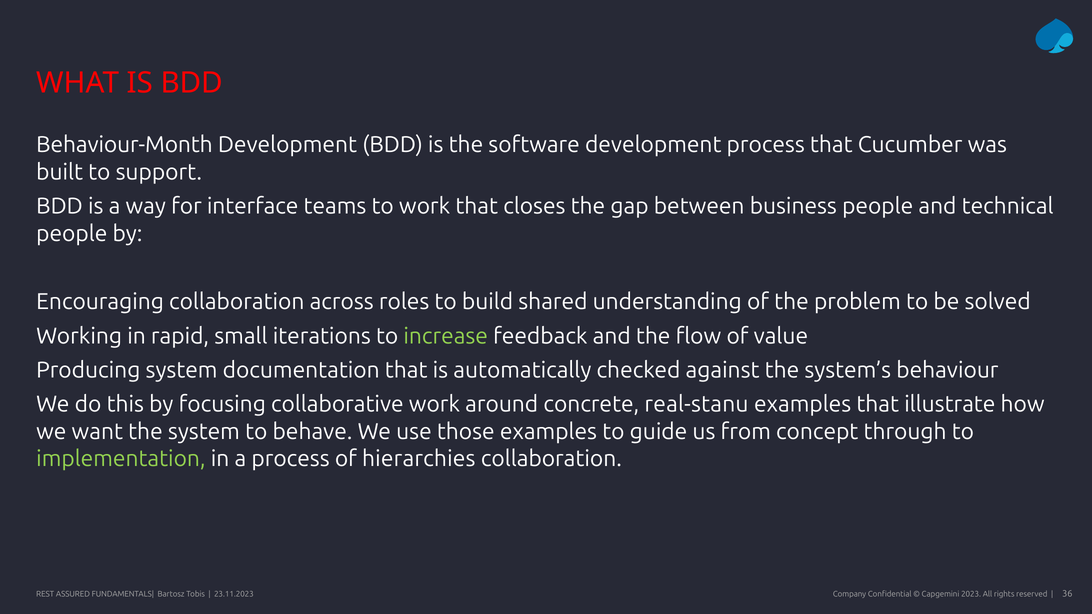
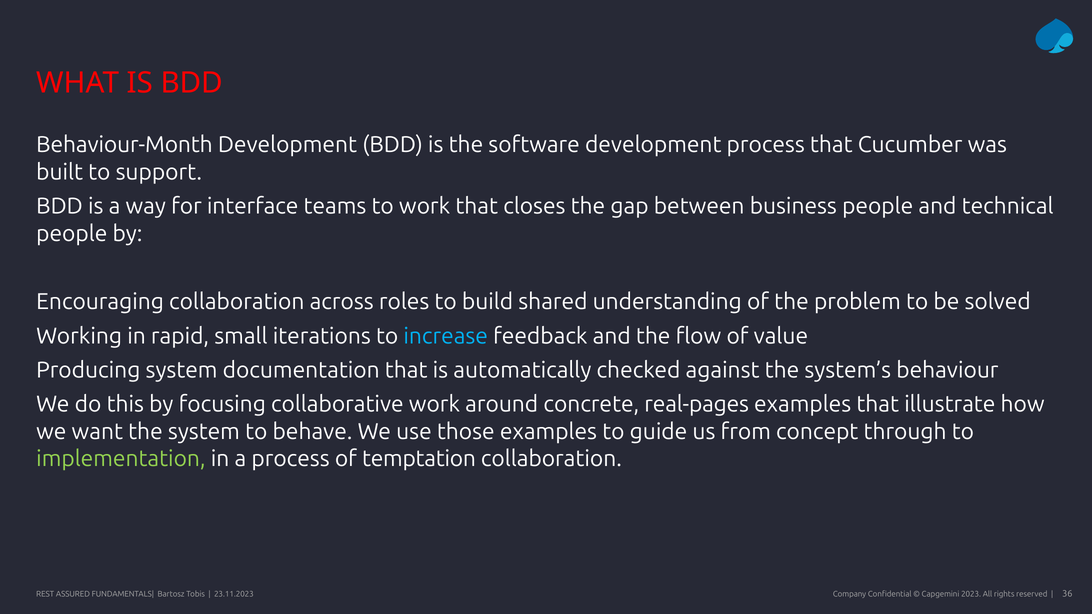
increase colour: light green -> light blue (446, 336)
real-stanu: real-stanu -> real-pages (697, 404)
hierarchies: hierarchies -> temptation (419, 459)
